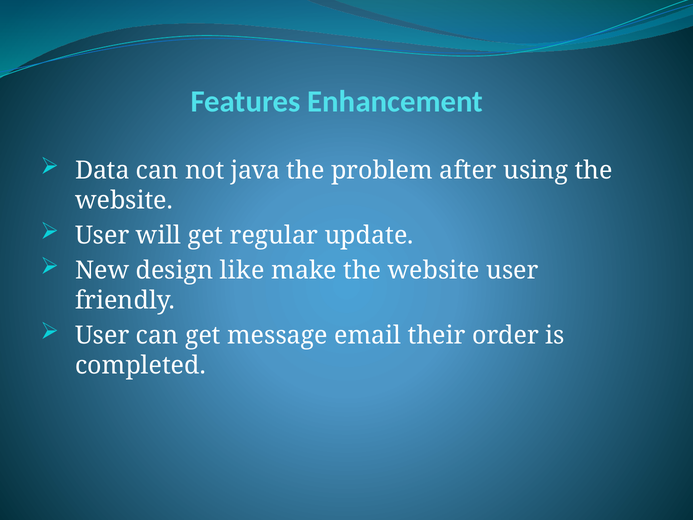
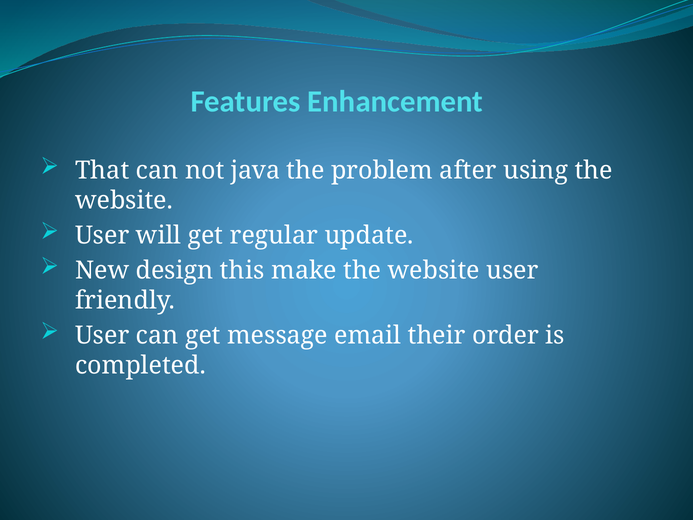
Data: Data -> That (102, 170)
like: like -> this (242, 270)
